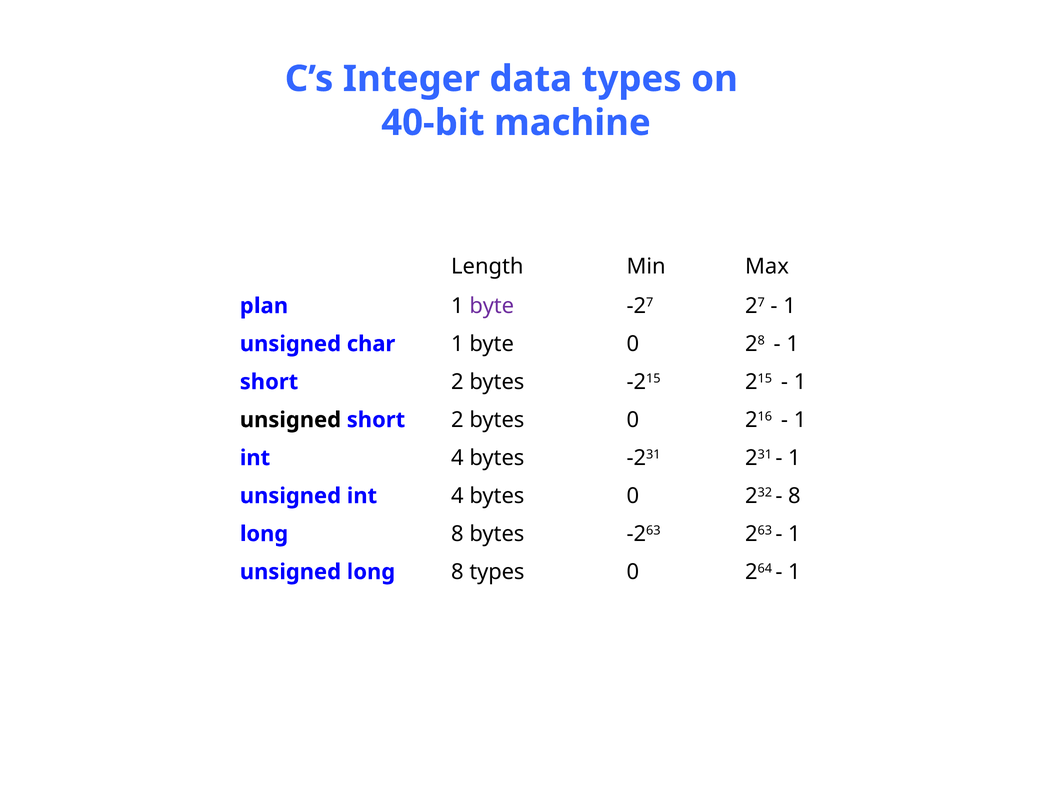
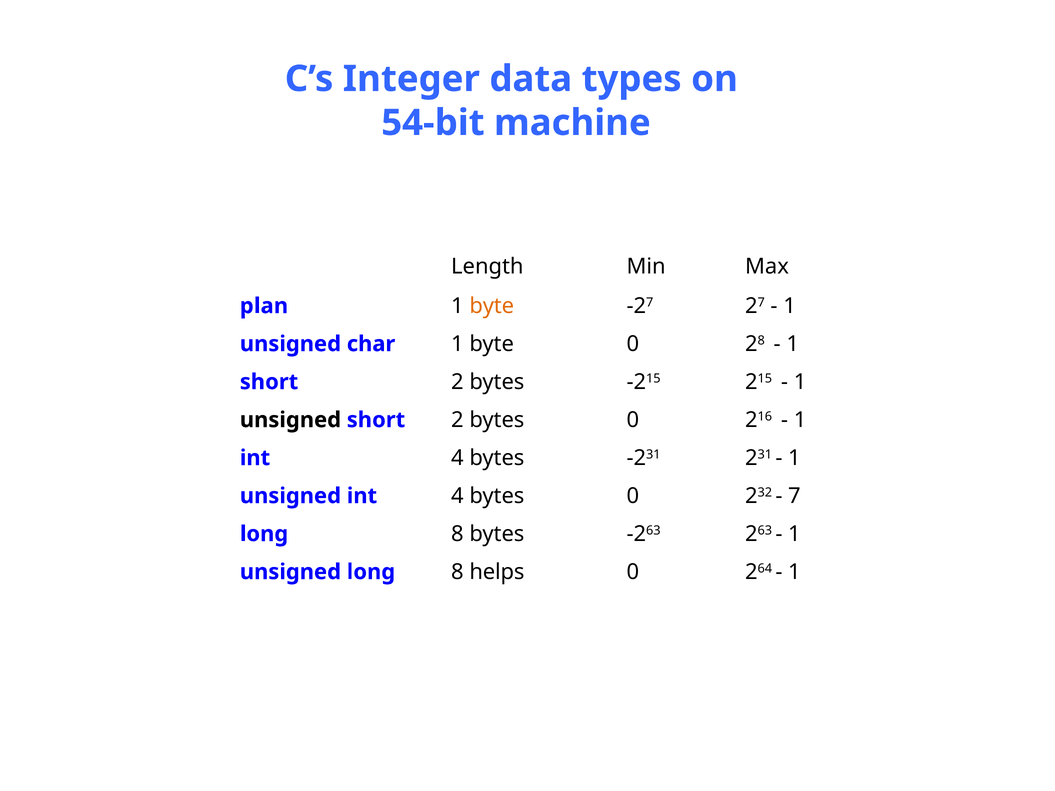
40-bit: 40-bit -> 54-bit (433, 123)
byte colour: purple -> orange (492, 306)
8: 8 -> 7 (794, 496)
8 types: types -> helps (497, 572)
